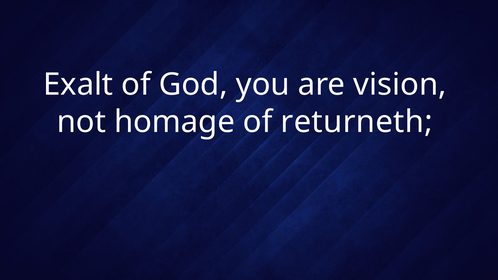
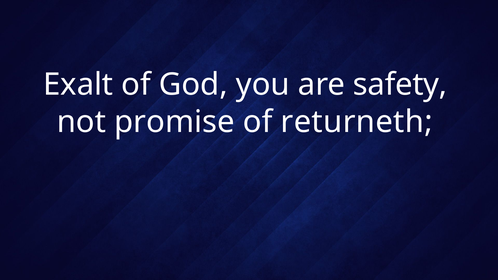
vision: vision -> safety (400, 85)
homage: homage -> promise (174, 122)
